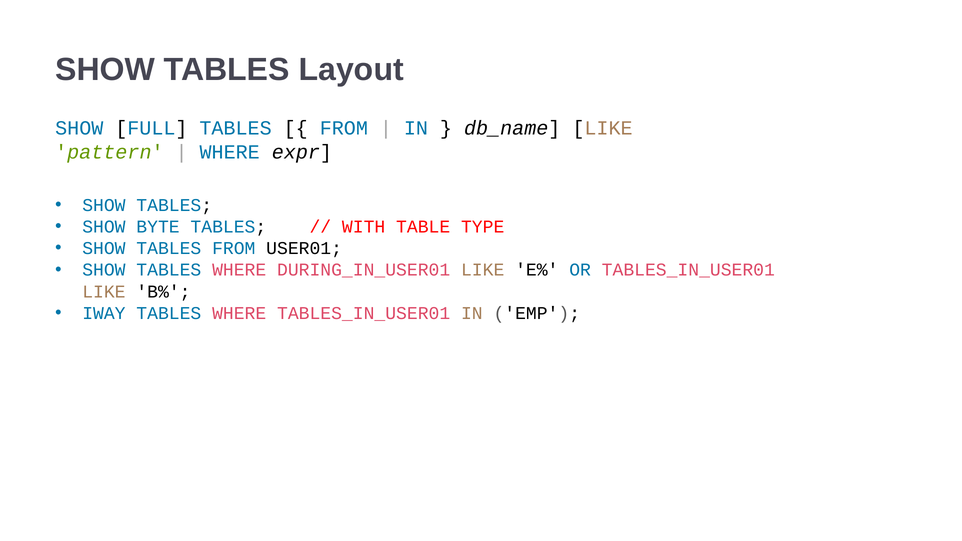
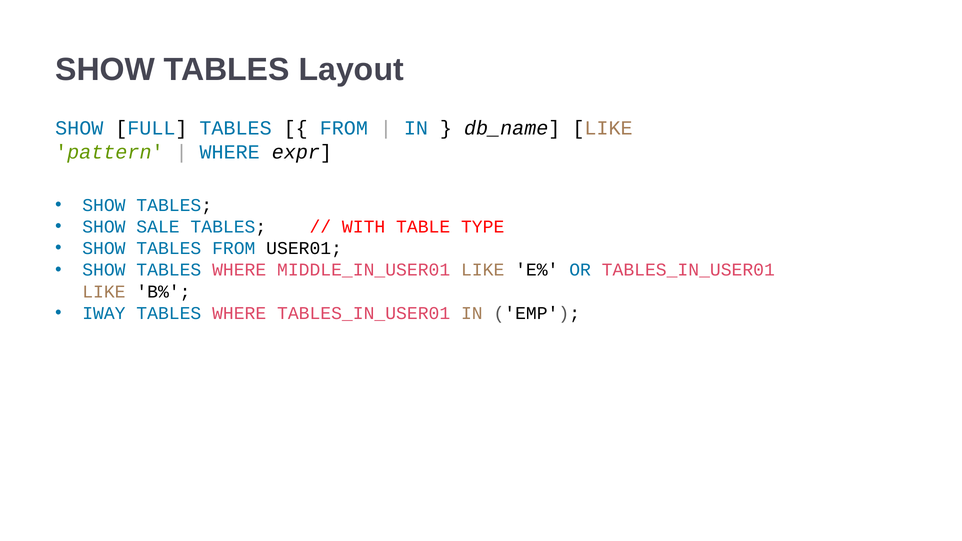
BYTE: BYTE -> SALE (158, 227)
DURING_IN_USER01: DURING_IN_USER01 -> MIDDLE_IN_USER01 (364, 270)
